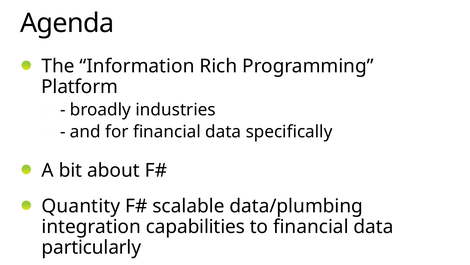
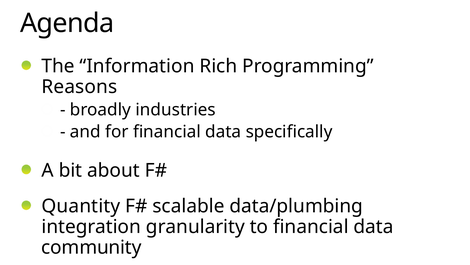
Platform: Platform -> Reasons (79, 87)
capabilities: capabilities -> granularity (195, 226)
particularly: particularly -> community (91, 247)
